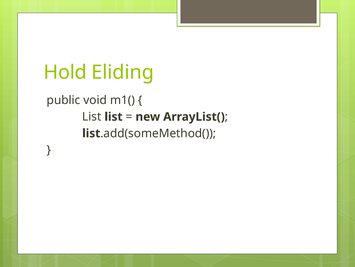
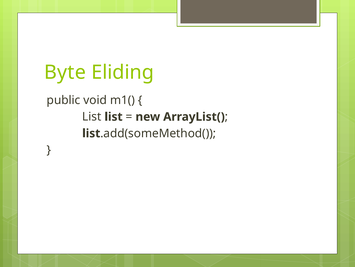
Hold: Hold -> Byte (65, 72)
